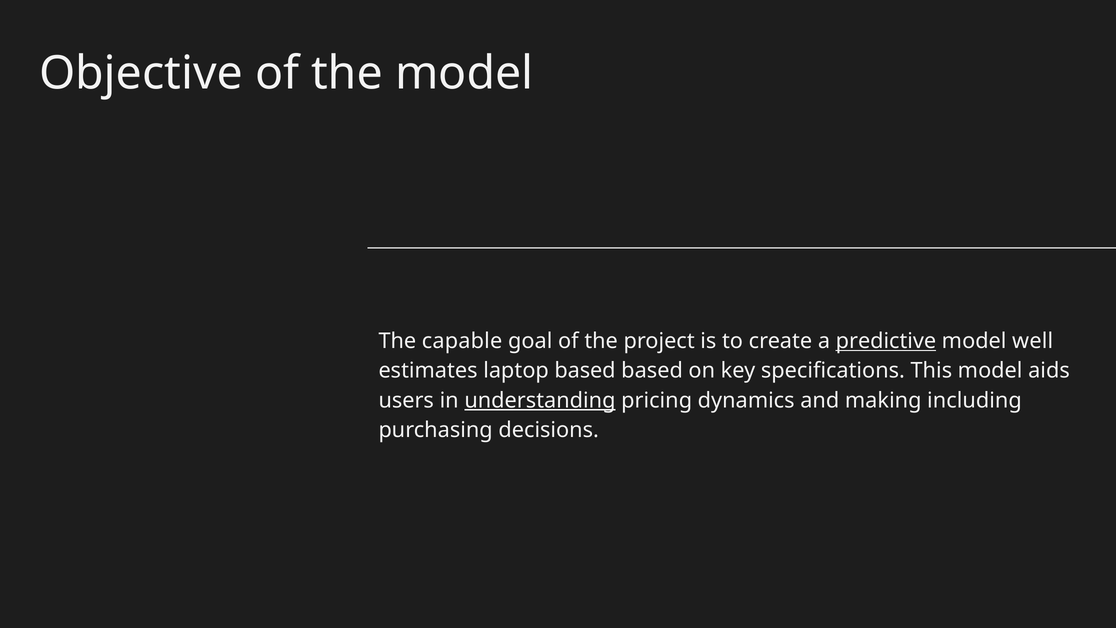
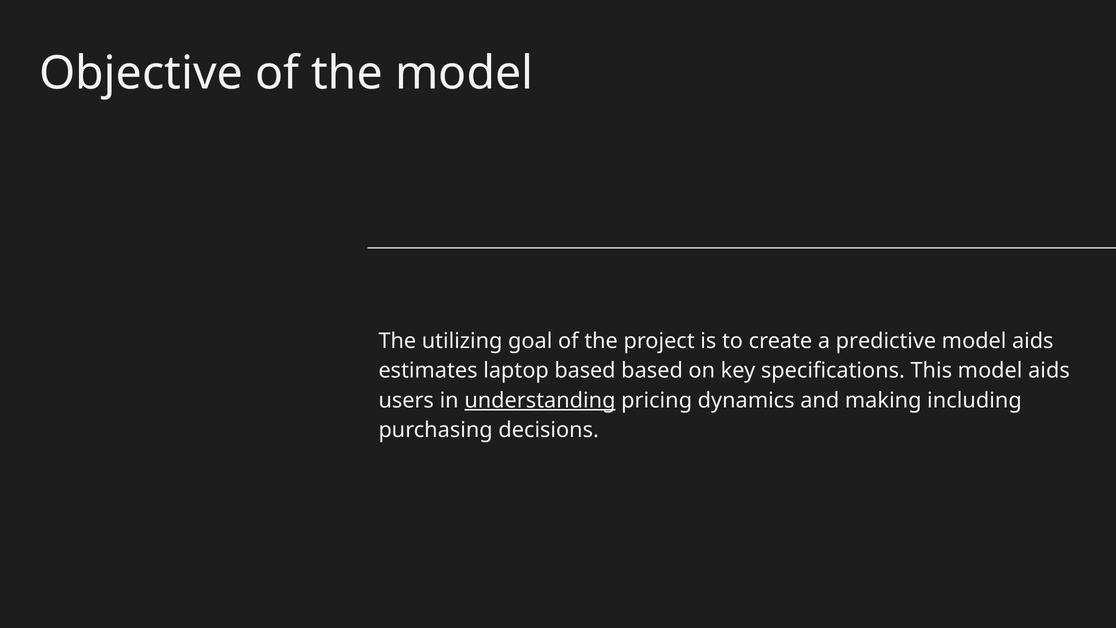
capable: capable -> utilizing (462, 341)
predictive underline: present -> none (886, 341)
well: well -> aids (1033, 341)
